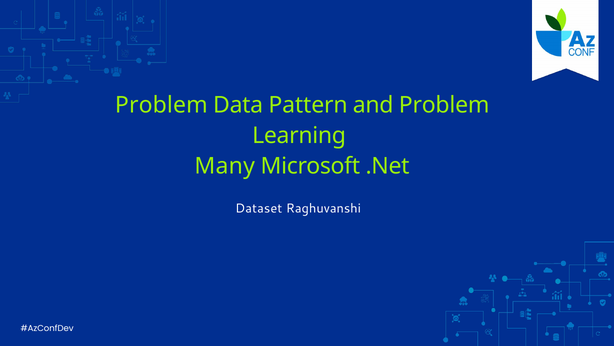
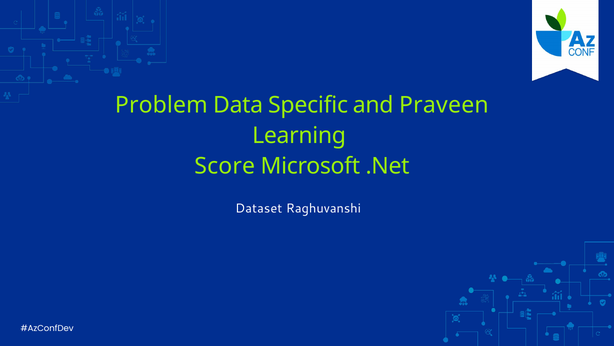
Pattern: Pattern -> Specific (308, 105)
and Problem: Problem -> Praveen (444, 105)
Many: Many -> Score (225, 166)
